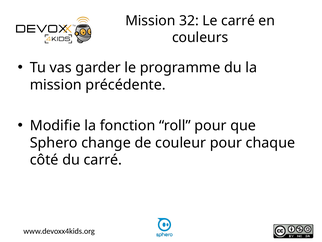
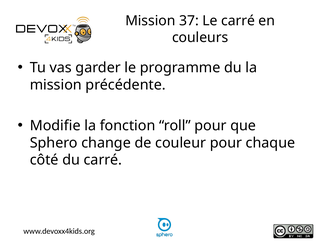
32: 32 -> 37 (189, 21)
